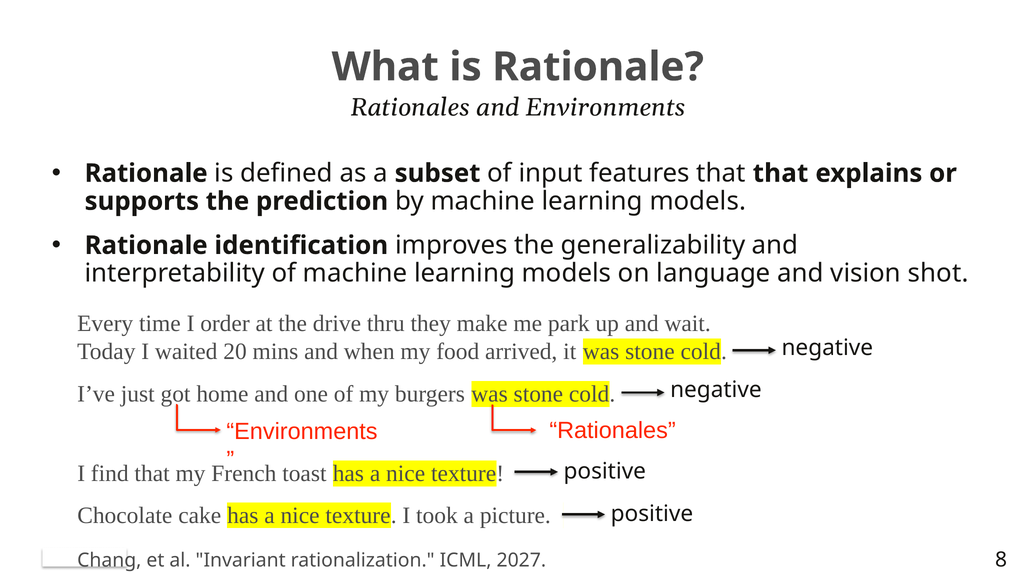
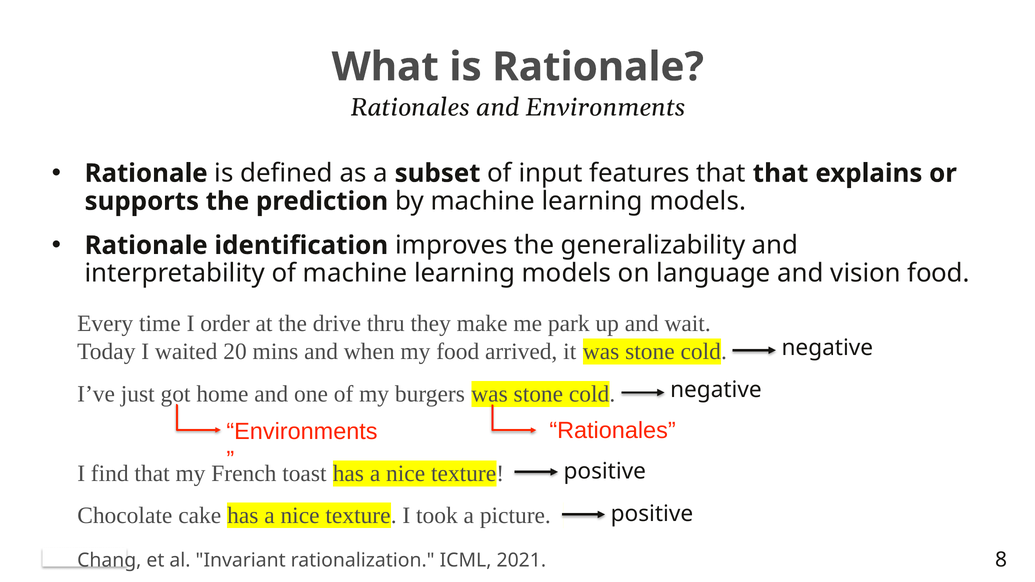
vision shot: shot -> food (938, 273)
2027: 2027 -> 2021 (521, 561)
